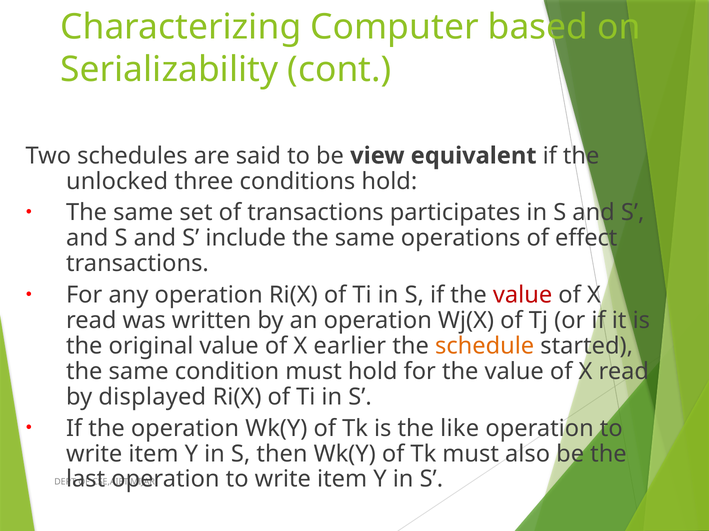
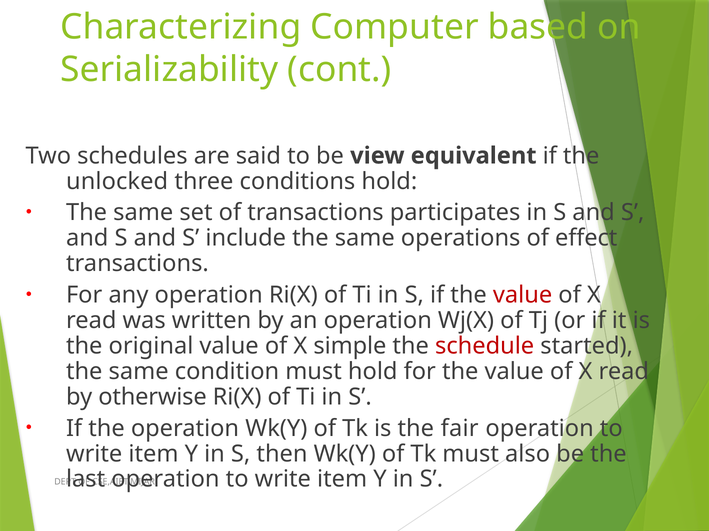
earlier: earlier -> simple (350, 346)
schedule colour: orange -> red (485, 346)
displayed: displayed -> otherwise (153, 397)
like: like -> fair (460, 429)
